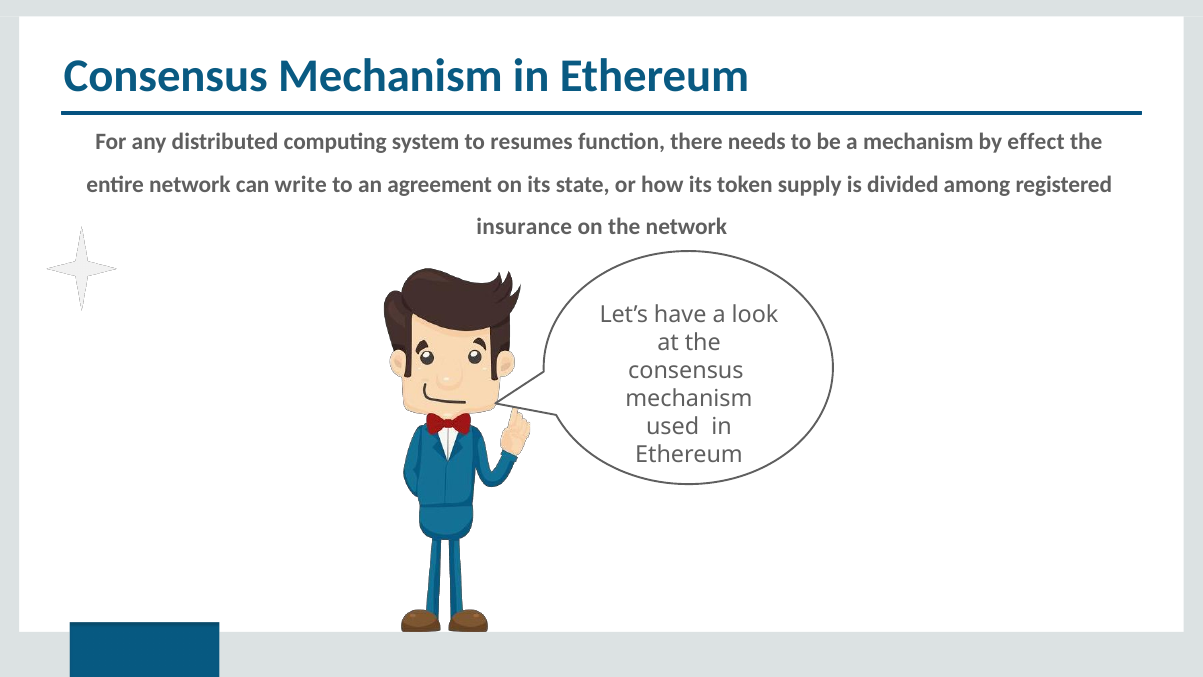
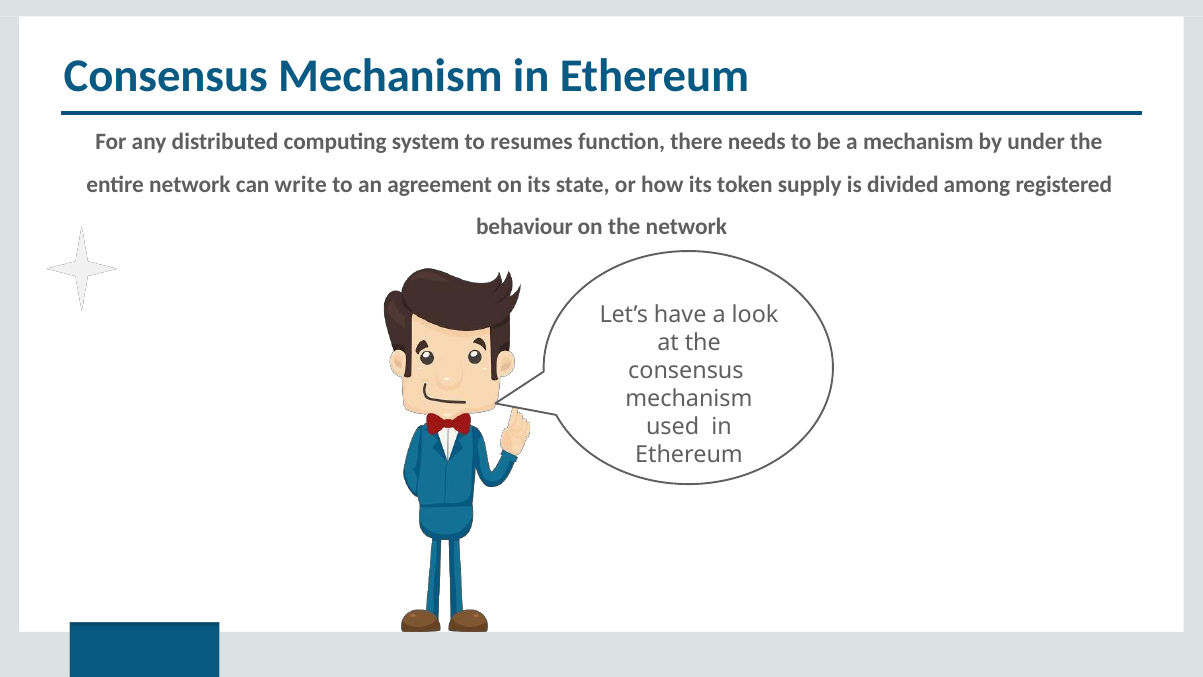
effect: effect -> under (1036, 142)
insurance: insurance -> behaviour (525, 226)
